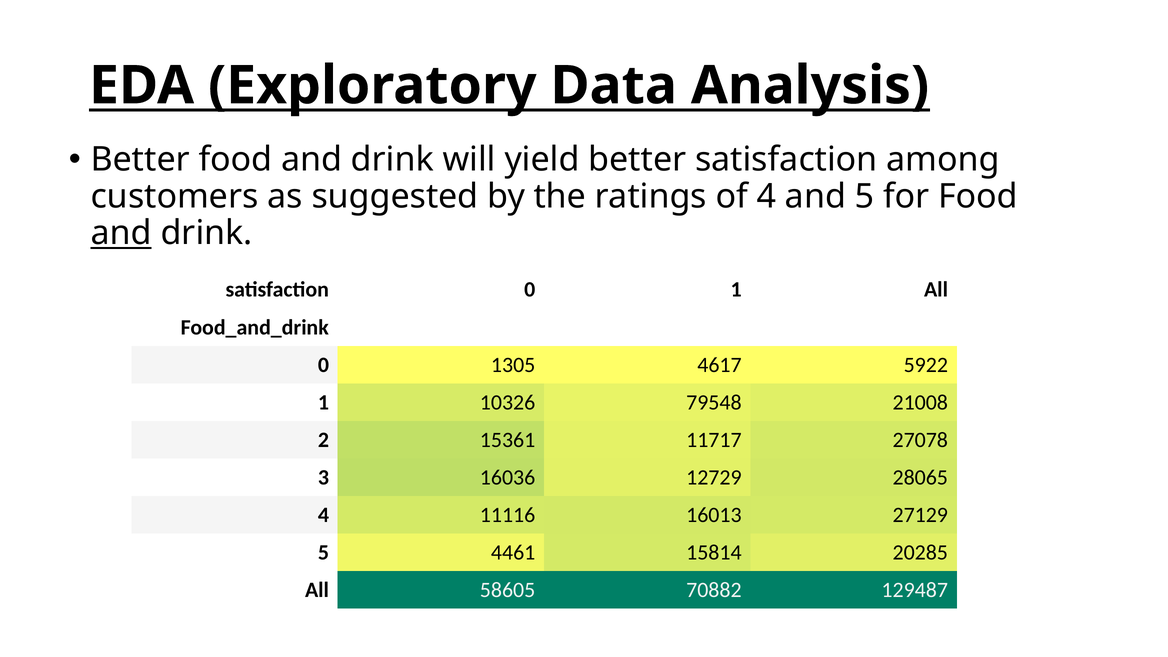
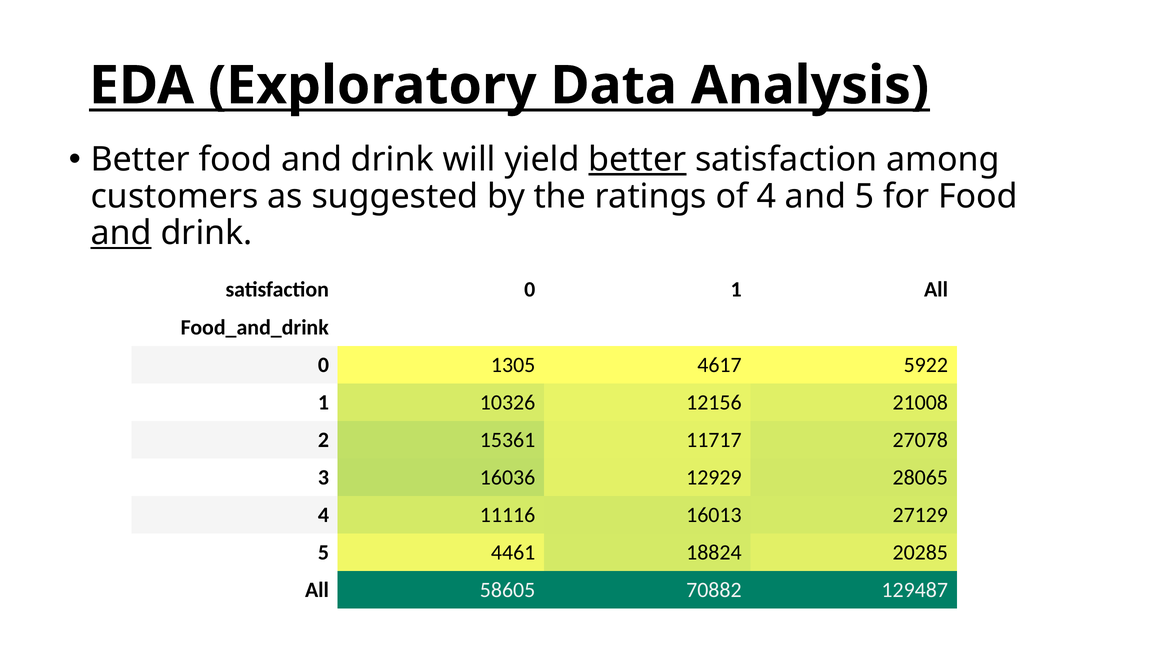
better underline: none -> present (637, 160)
79548: 79548 -> 12156 (714, 402)
12729: 12729 -> 12929 (714, 477)
15814: 15814 -> 18824 (714, 552)
